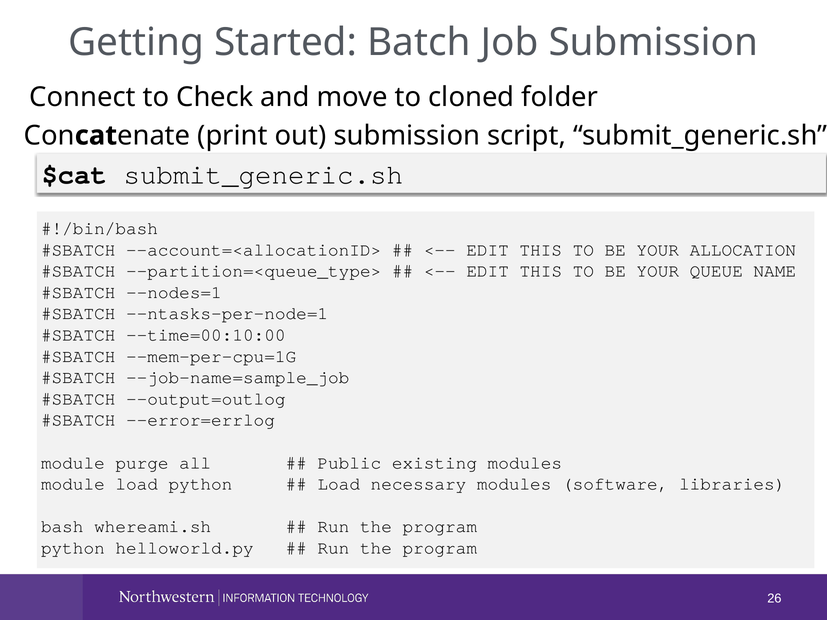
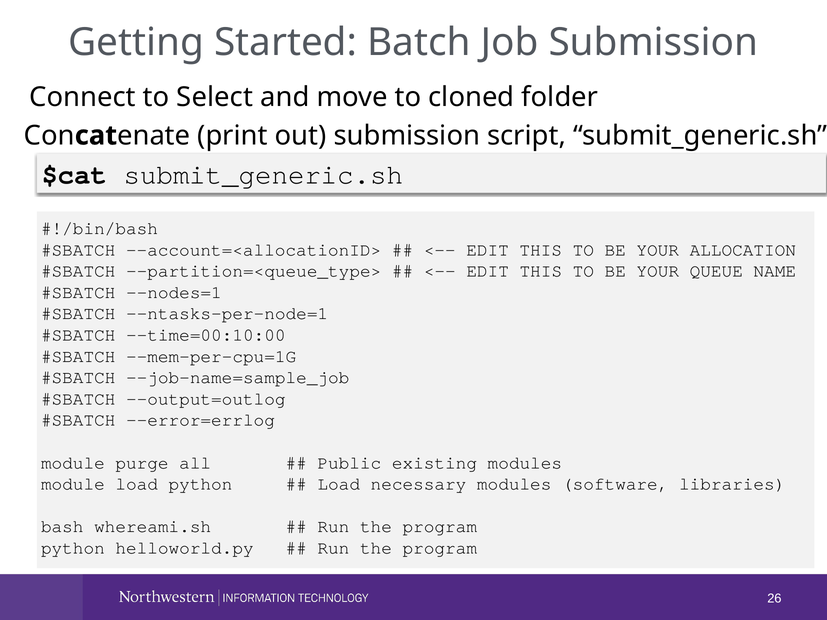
Check: Check -> Select (215, 97)
